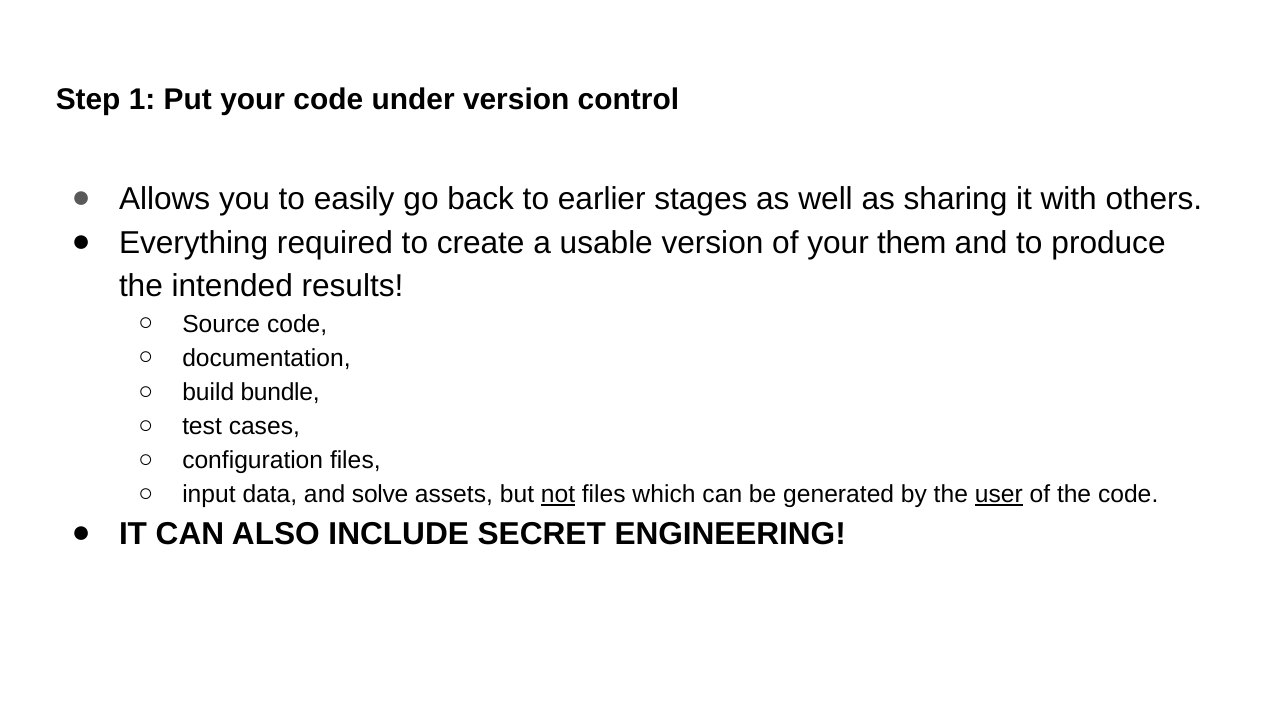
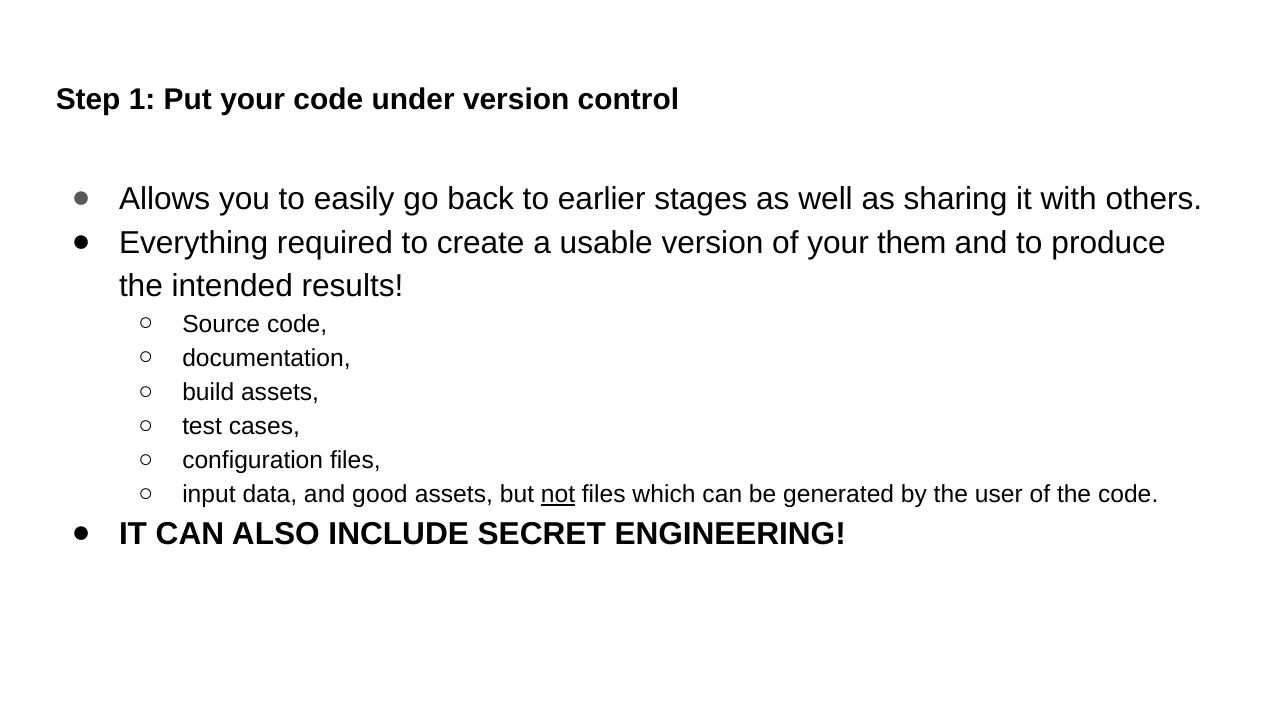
build bundle: bundle -> assets (280, 392)
solve: solve -> good (380, 494)
user underline: present -> none (999, 494)
